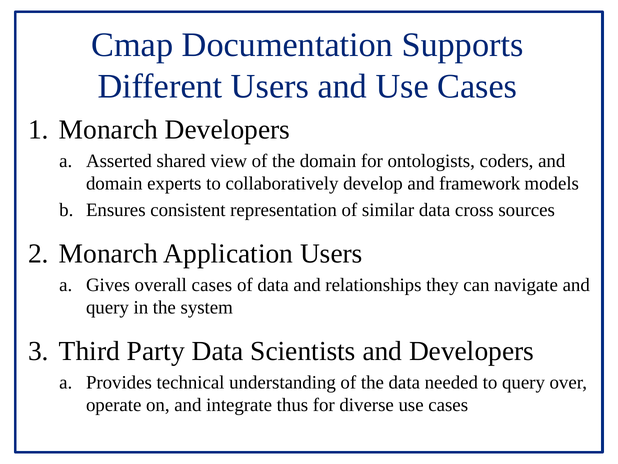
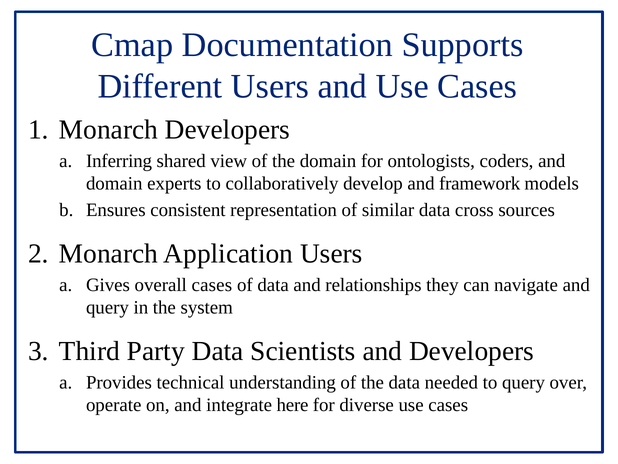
Asserted: Asserted -> Inferring (119, 161)
thus: thus -> here (293, 405)
